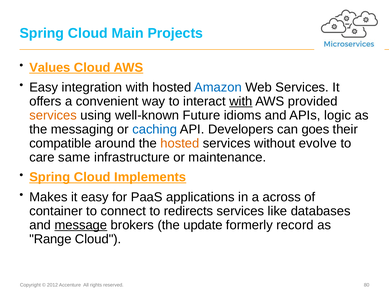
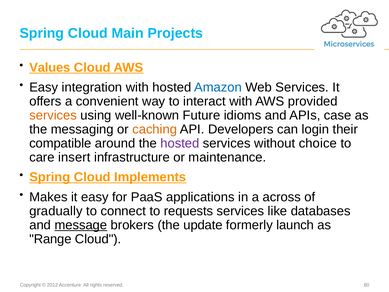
with underline: present -> none (241, 101)
logic: logic -> case (338, 115)
caching colour: blue -> orange (155, 129)
goes: goes -> login (315, 129)
hosted colour: orange -> purple (180, 143)
evolve: evolve -> choice (318, 143)
same: same -> insert (74, 157)
container: container -> gradually (56, 211)
redirects: redirects -> requests (189, 211)
record: record -> launch (295, 225)
